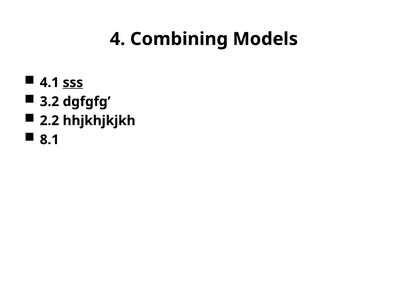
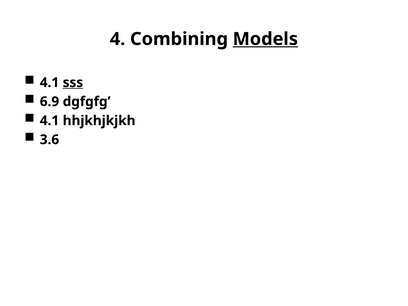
Models underline: none -> present (265, 39)
3.2: 3.2 -> 6.9 (49, 102)
2.2: 2.2 -> 4.1 (49, 121)
8.1: 8.1 -> 3.6 (49, 140)
